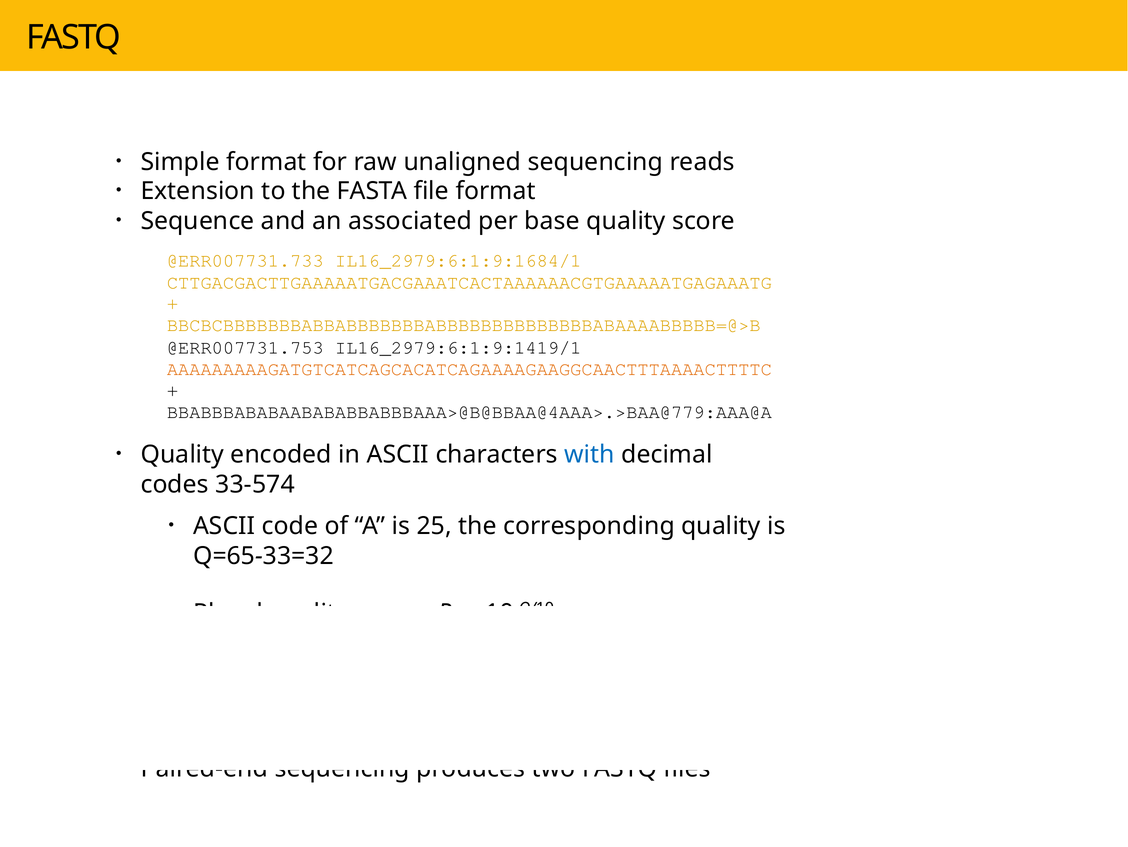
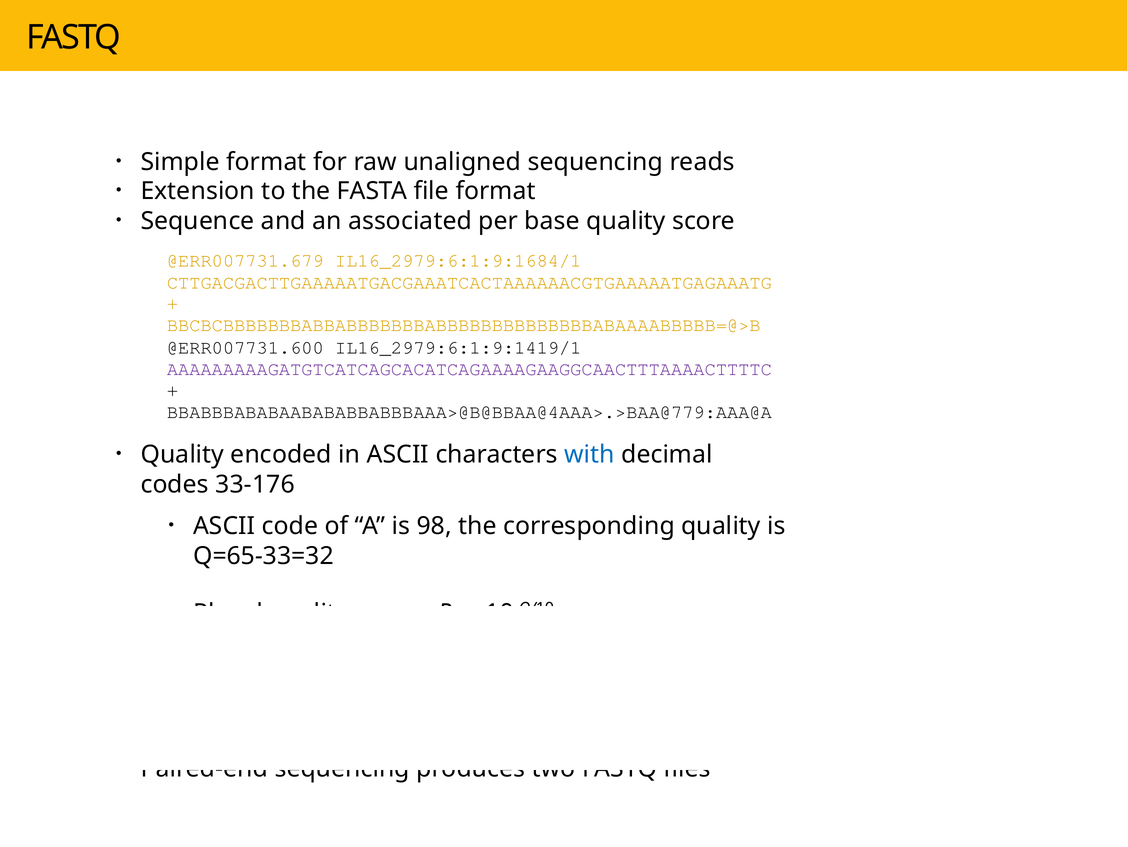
@ERR007731.733: @ERR007731.733 -> @ERR007731.679 (245, 261)
@ERR007731.753: @ERR007731.753 -> @ERR007731.600 (245, 347)
AAAAAAAAAGATGTCATCAGCACATCAGAAAAGAAGGCAACTTTAAAACTTTTC colour: orange -> purple (469, 369)
33-574: 33-574 -> 33-176 (255, 484)
25: 25 -> 98 (434, 526)
